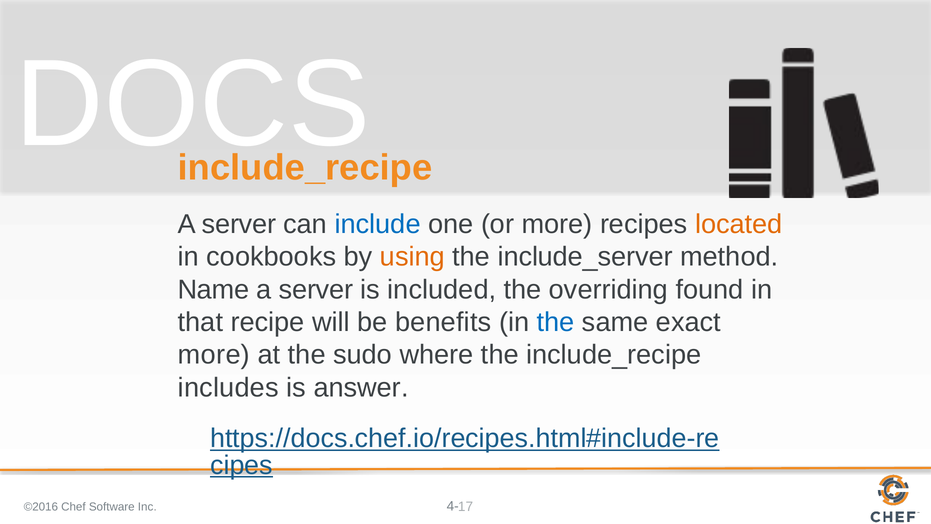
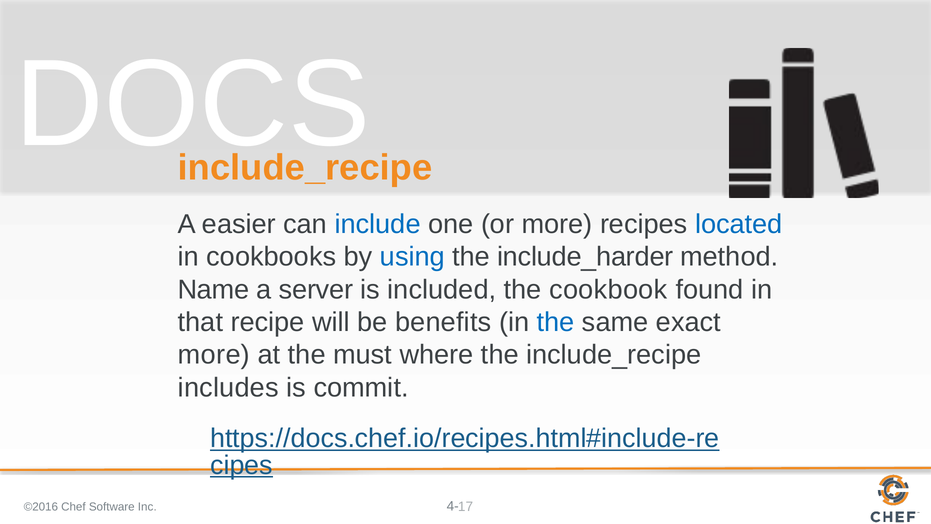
server: server -> easier (239, 224)
located colour: orange -> blue (739, 224)
using colour: orange -> blue (412, 257)
include_server: include_server -> include_harder (585, 257)
overriding: overriding -> cookbook (608, 289)
sudo: sudo -> must (363, 355)
answer: answer -> commit (361, 387)
